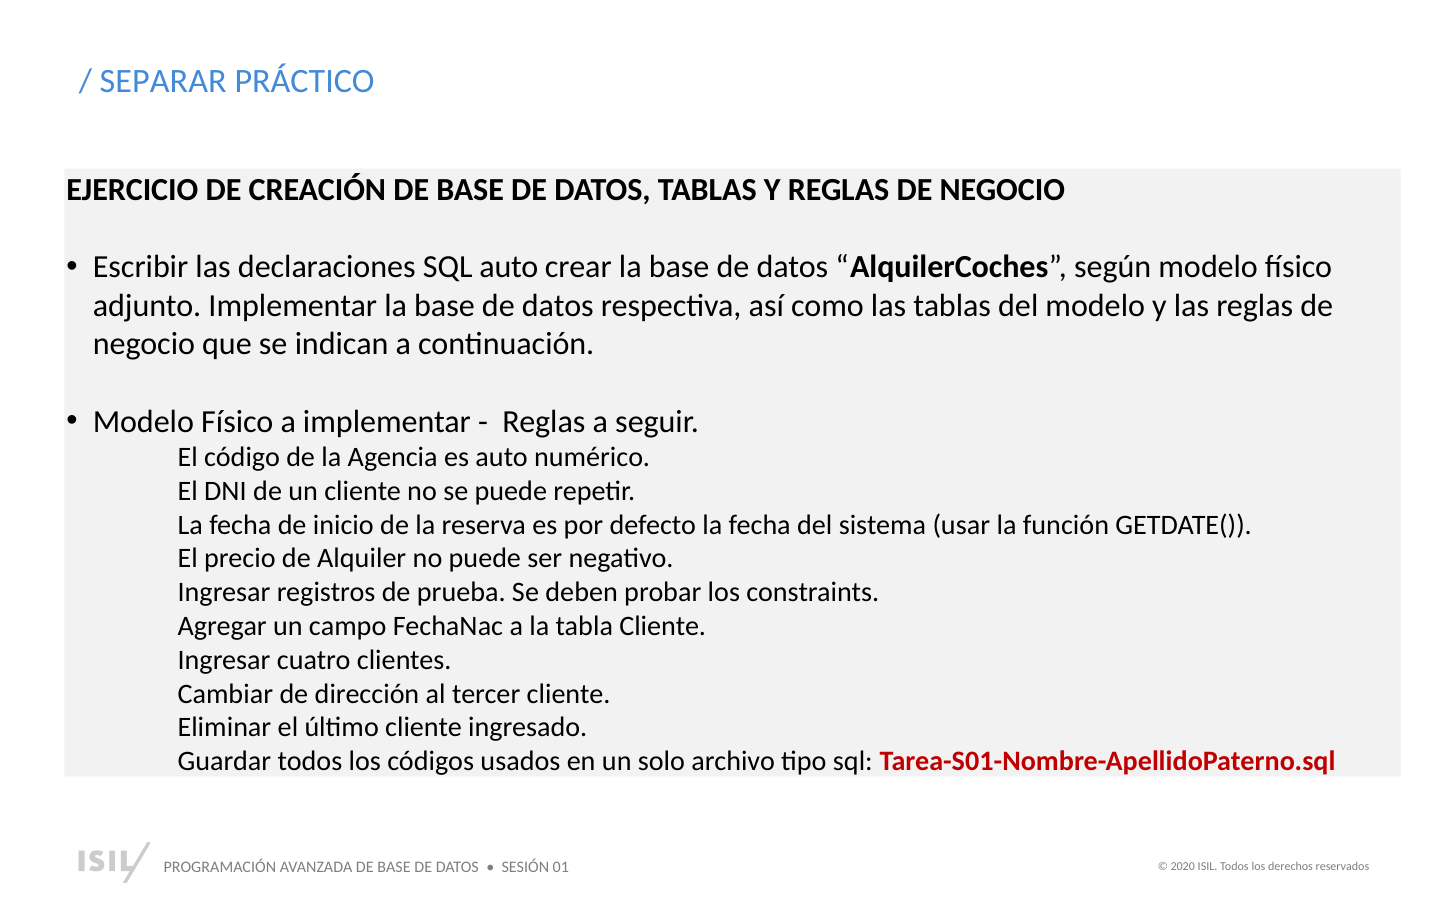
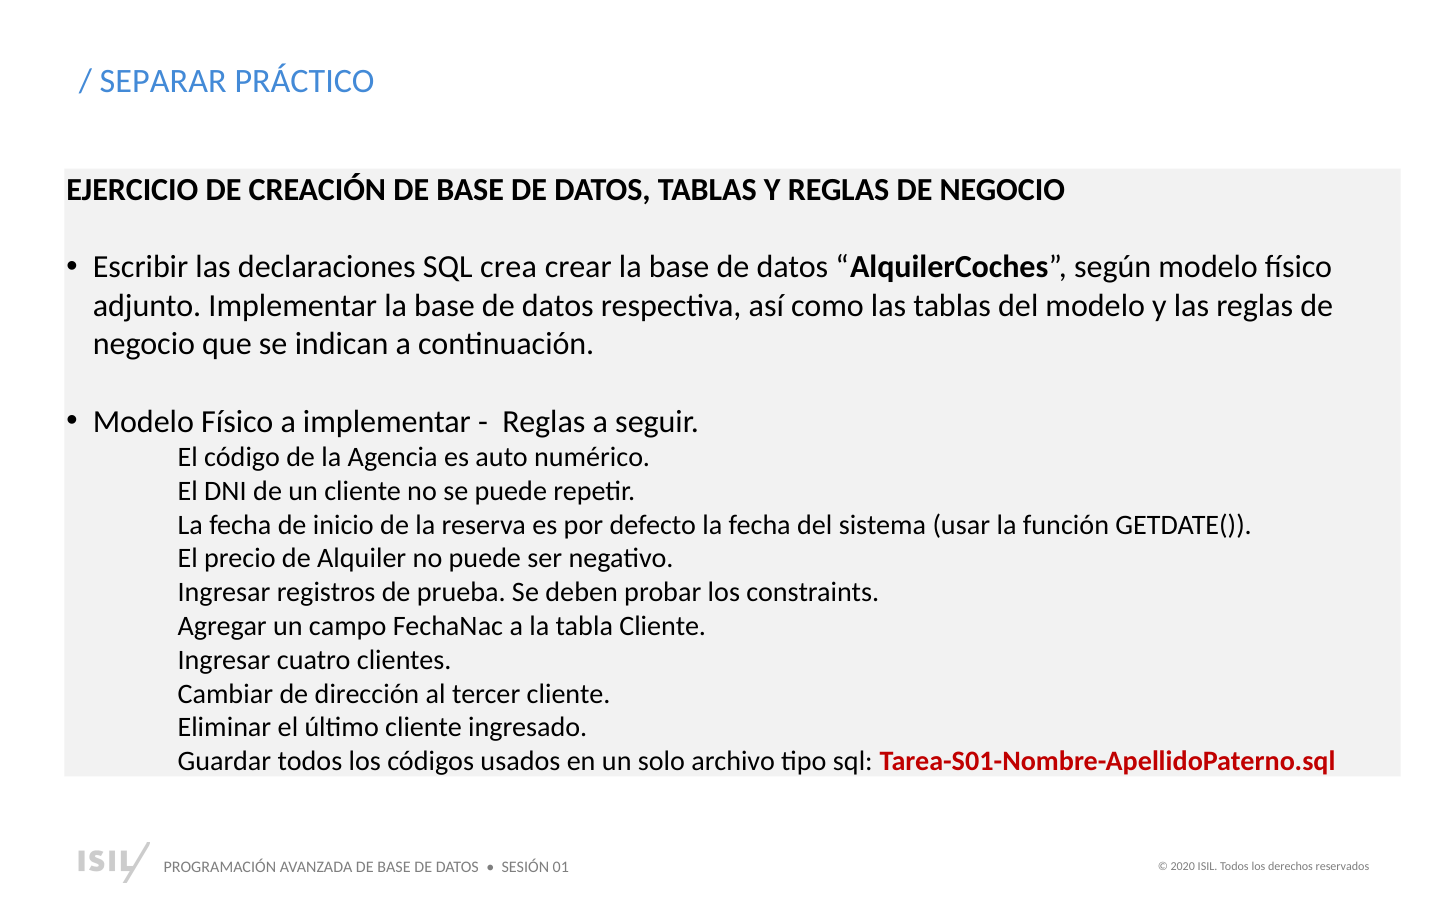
SQL auto: auto -> crea (509, 267)
